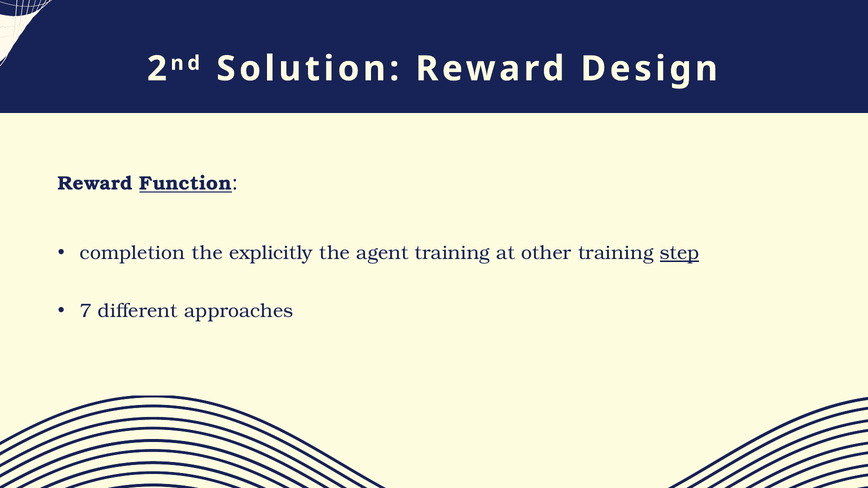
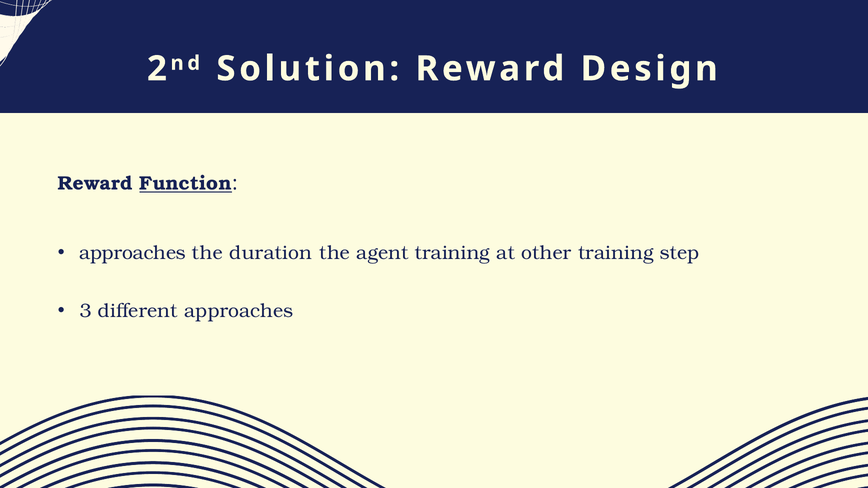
completion: completion -> approaches (133, 253)
explicitly: explicitly -> duration (271, 253)
step underline: present -> none (680, 253)
7: 7 -> 3 (86, 311)
